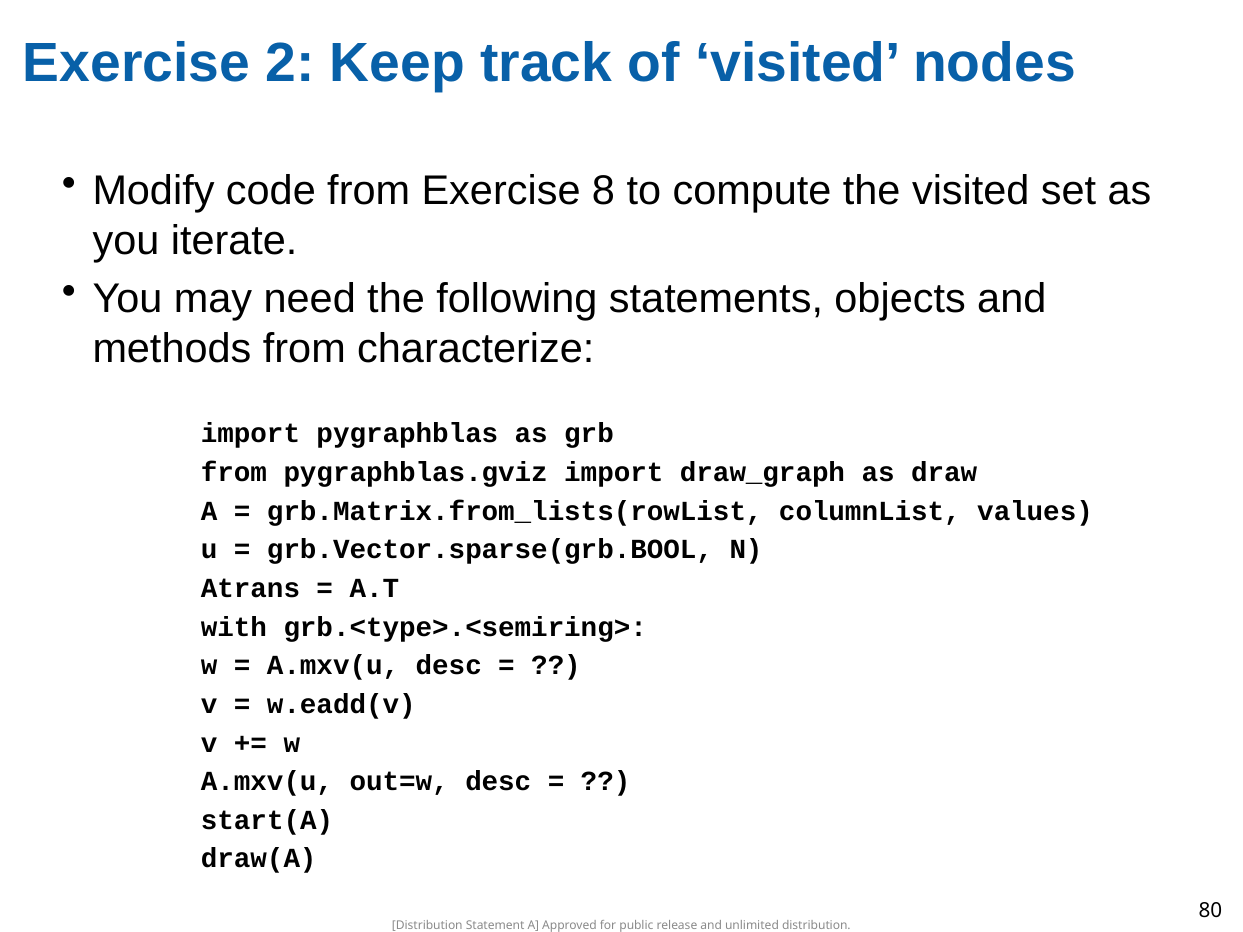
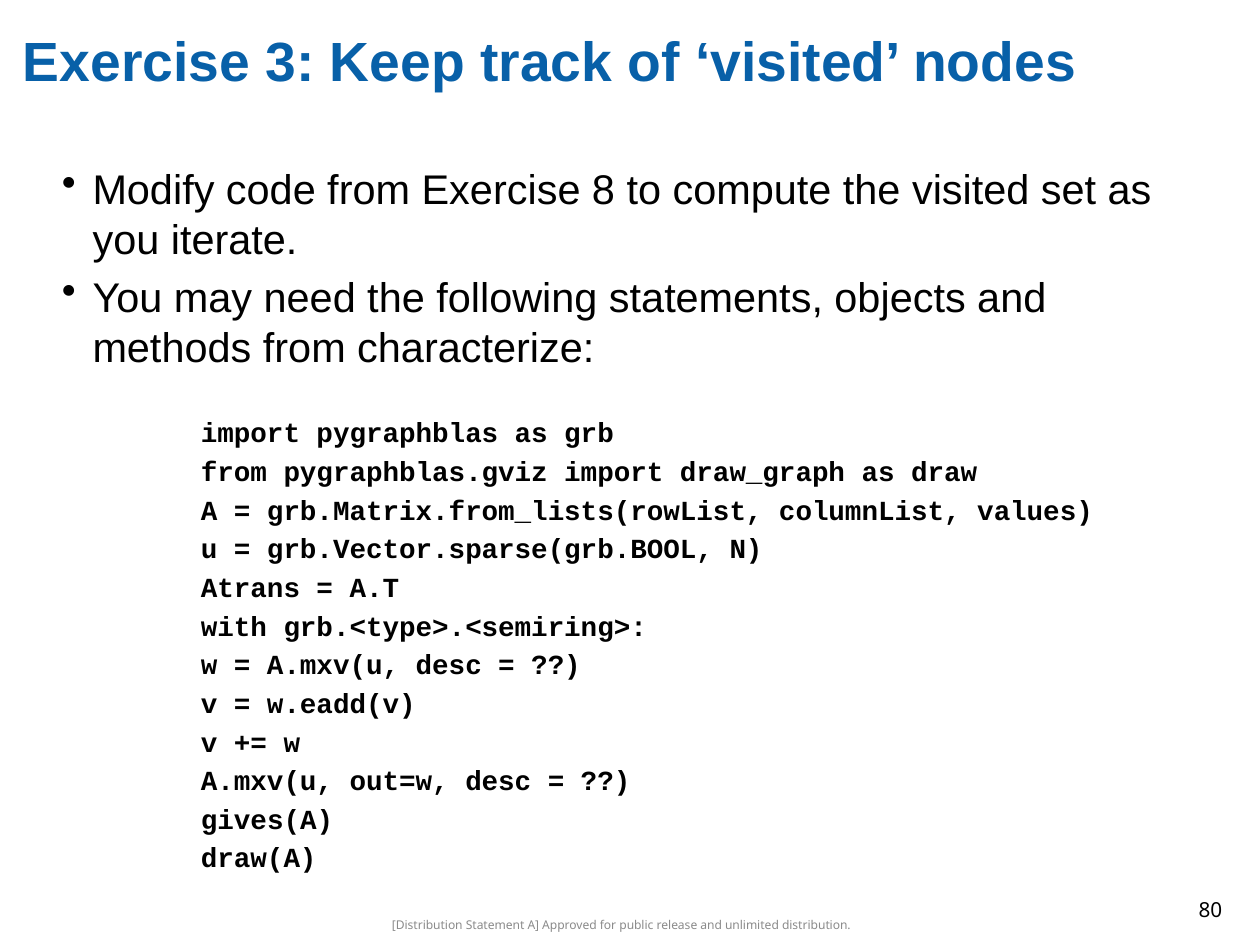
2: 2 -> 3 (290, 63)
start(A: start(A -> gives(A (267, 820)
